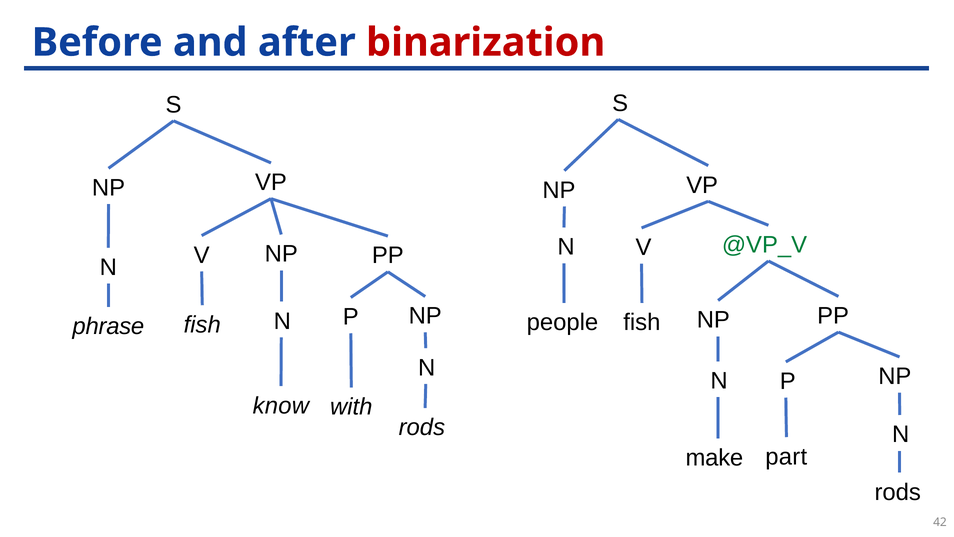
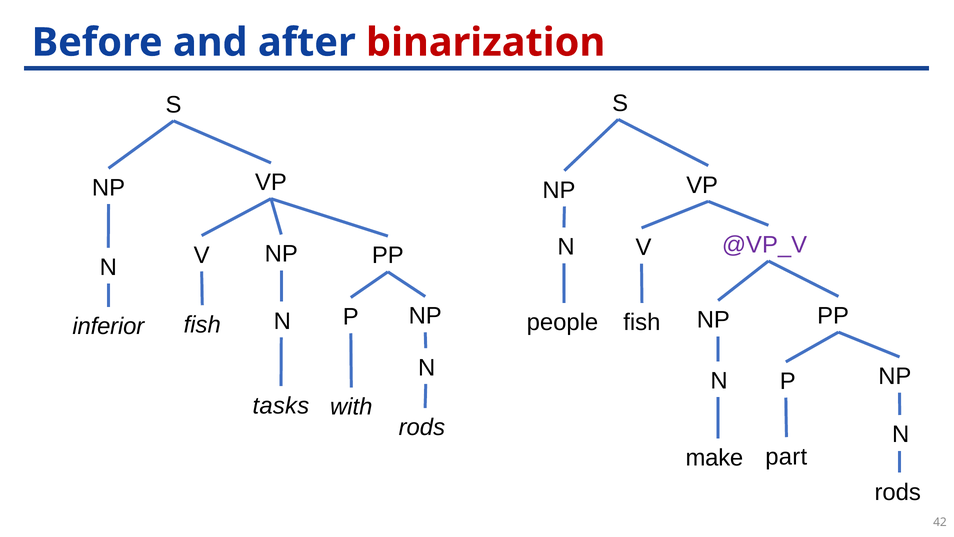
@VP_V colour: green -> purple (764, 245)
phrase: phrase -> inferior (108, 326)
know: know -> tasks (281, 405)
